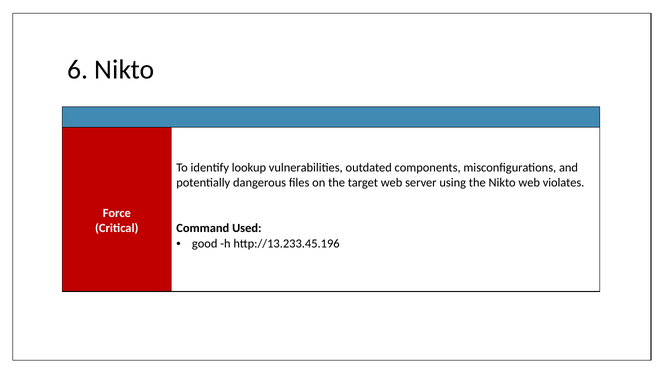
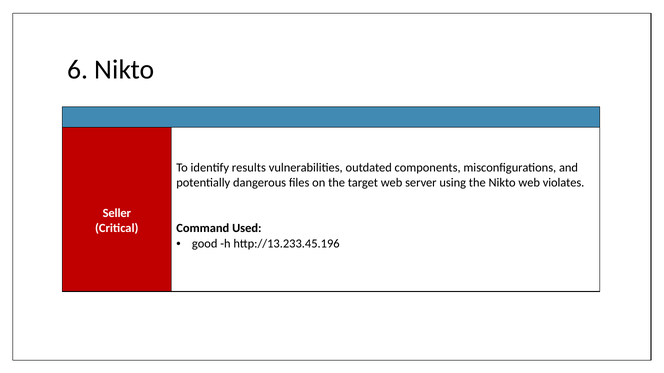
lookup: lookup -> results (249, 168)
Force: Force -> Seller (117, 213)
